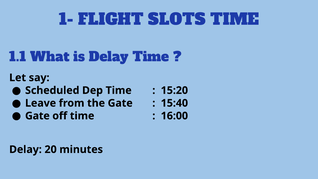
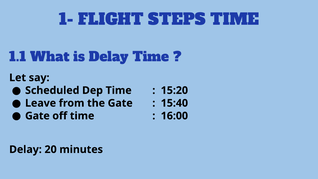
SLOTS: SLOTS -> STEPS (177, 20)
